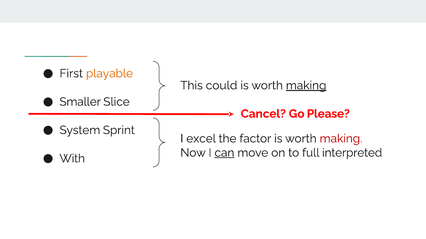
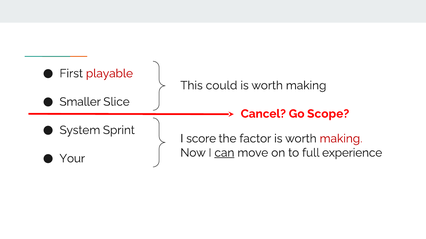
playable colour: orange -> red (109, 74)
making underline: present -> none (306, 86)
Please: Please -> Scope (328, 114)
excel: excel -> score (201, 139)
interpreted: interpreted -> experience (352, 153)
With: With -> Your (72, 159)
